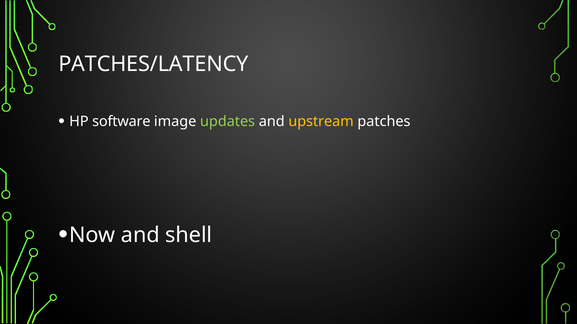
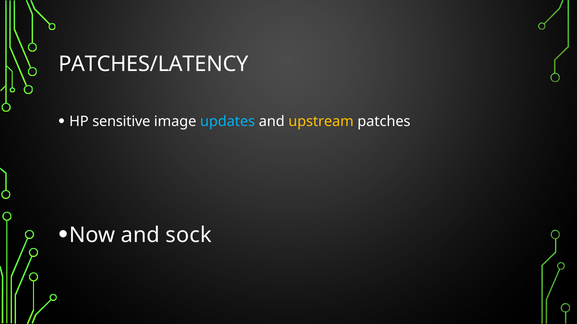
software: software -> sensitive (121, 122)
updates colour: light green -> light blue (228, 122)
shell: shell -> sock (189, 235)
